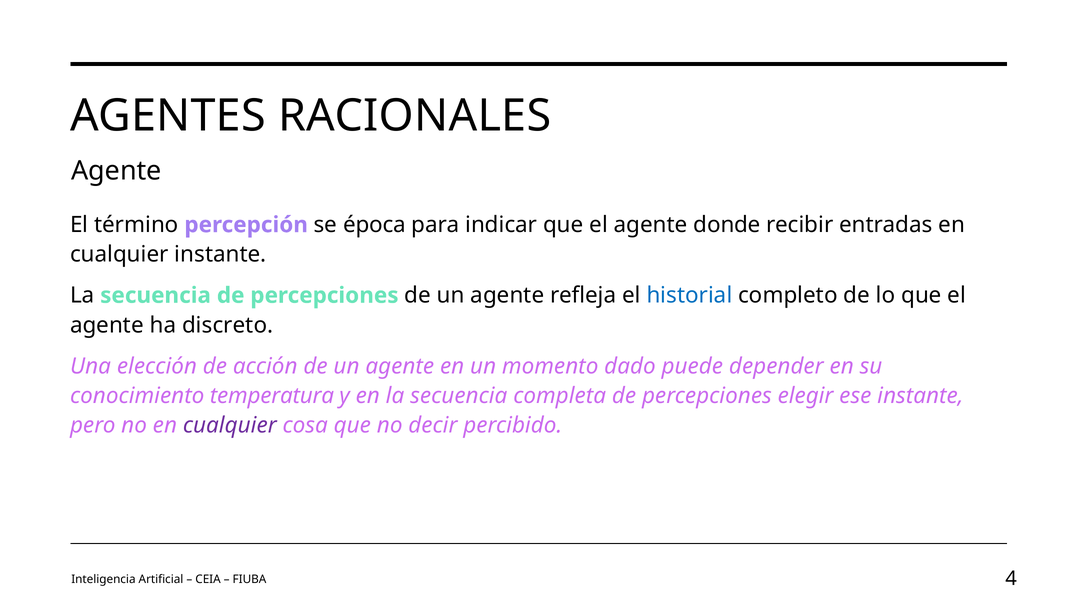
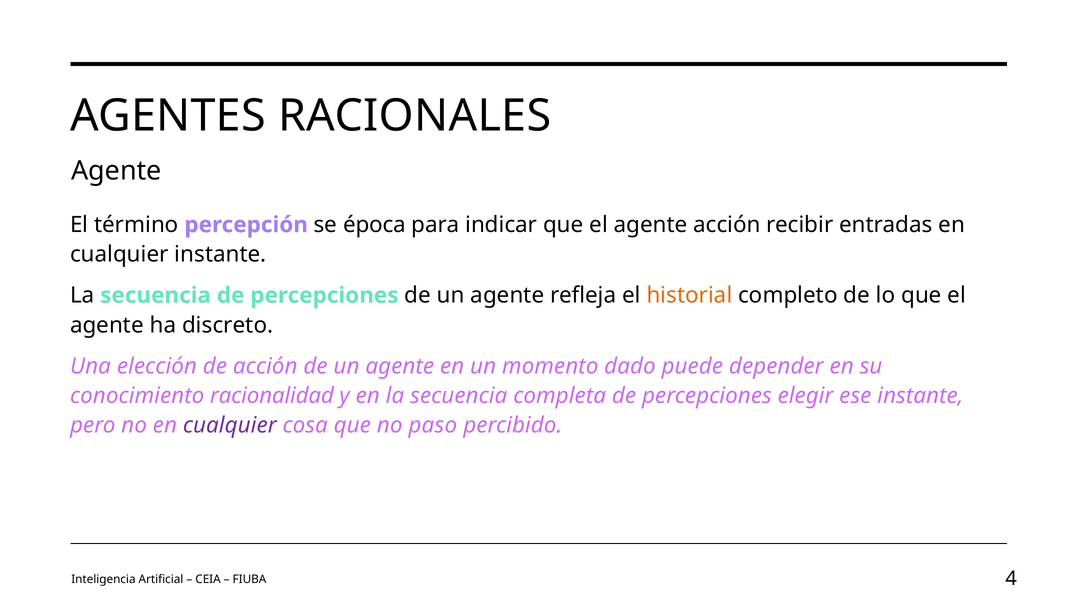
agente donde: donde -> acción (727, 225)
historial colour: blue -> orange (689, 295)
temperatura: temperatura -> racionalidad (272, 395)
decir: decir -> paso (433, 425)
